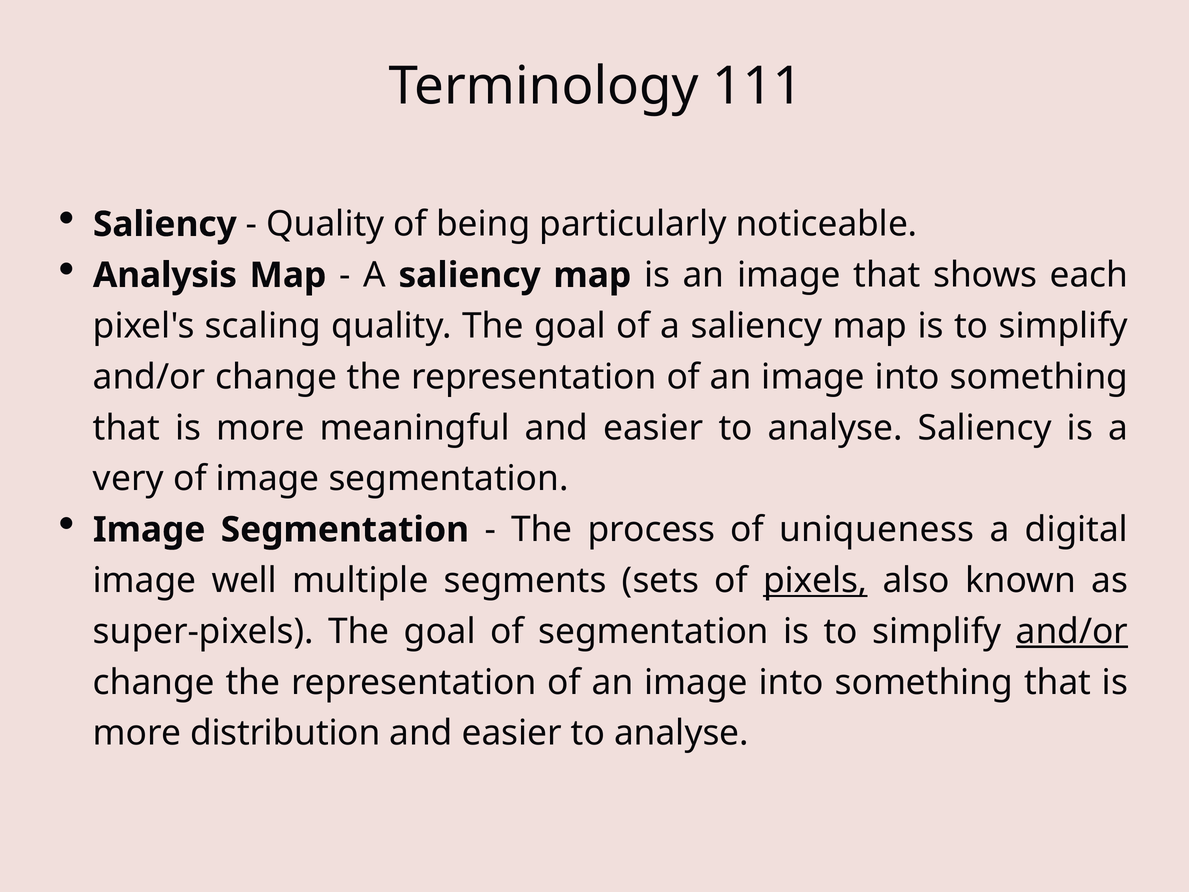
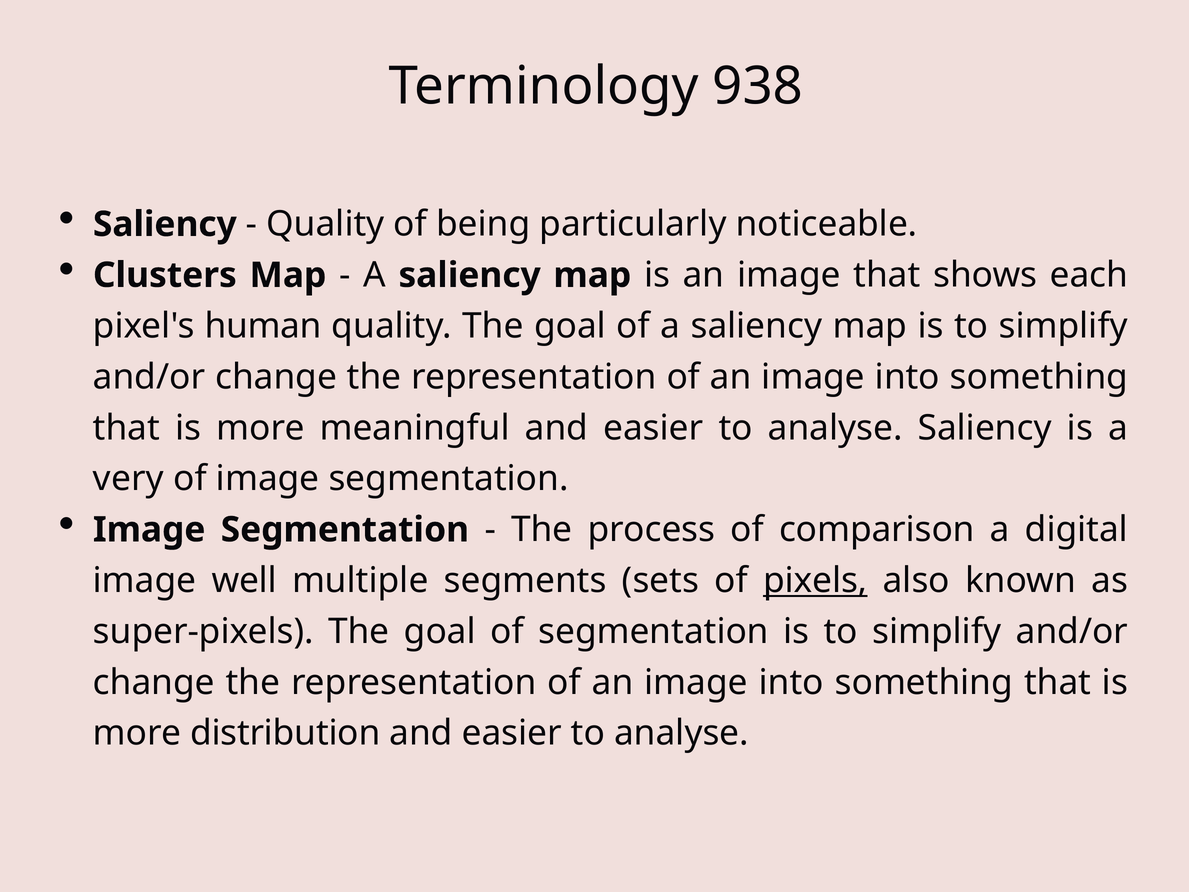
111: 111 -> 938 (758, 86)
Analysis: Analysis -> Clusters (165, 275)
scaling: scaling -> human (263, 326)
uniqueness: uniqueness -> comparison (877, 530)
and/or underline: present -> none (1072, 631)
